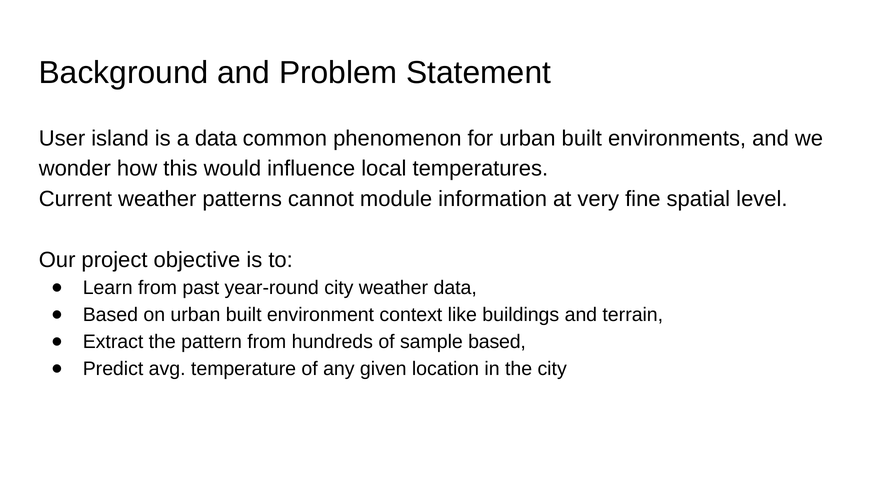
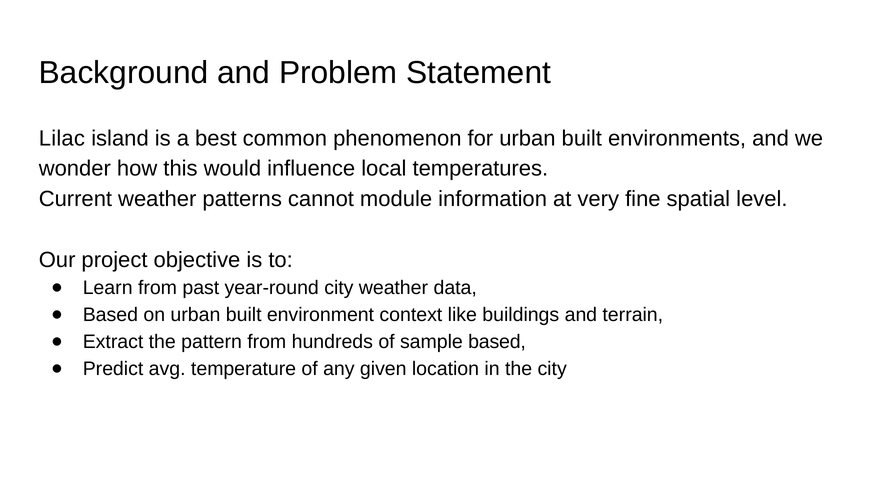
User: User -> Lilac (62, 138)
a data: data -> best (216, 138)
